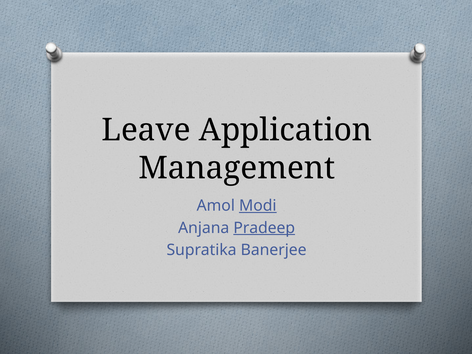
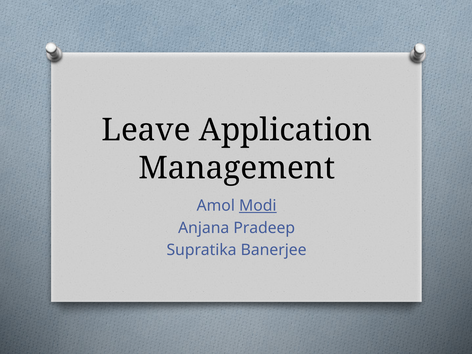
Pradeep underline: present -> none (264, 228)
